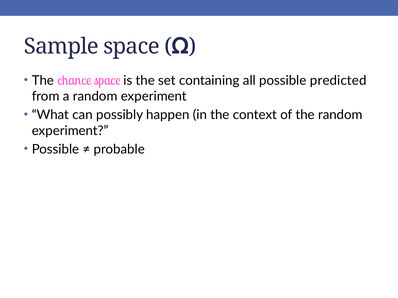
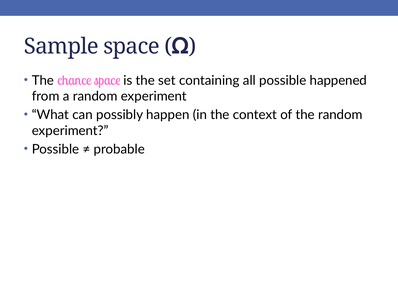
predicted: predicted -> happened (338, 81)
